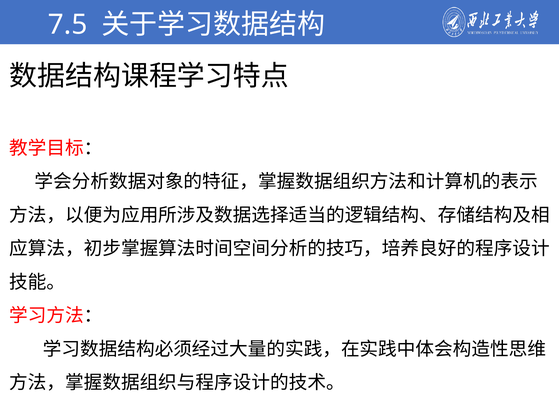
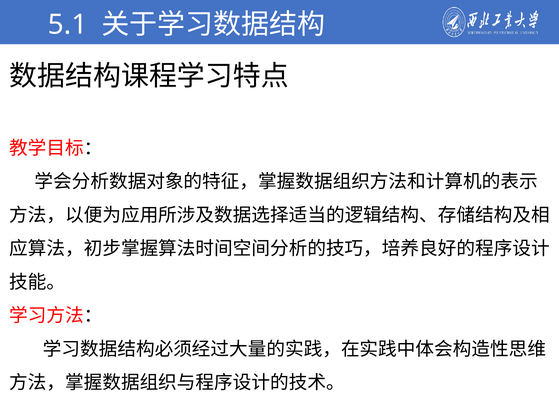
7.5: 7.5 -> 5.1 (68, 25)
